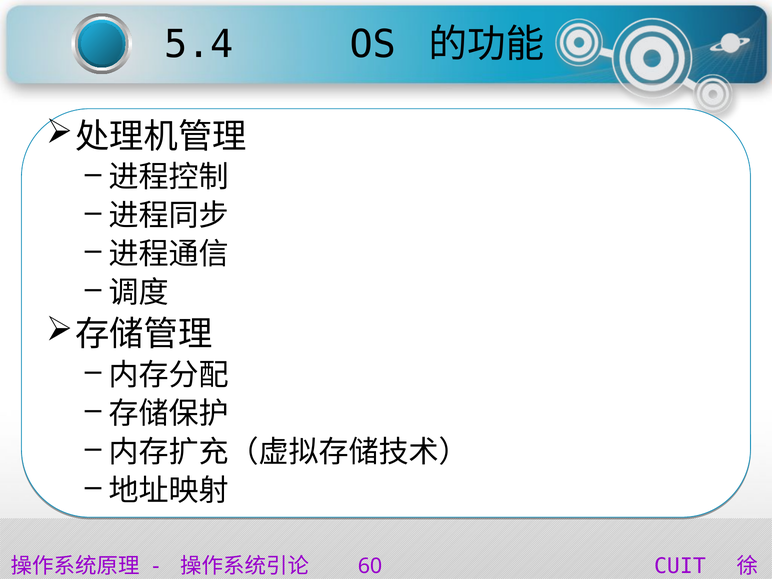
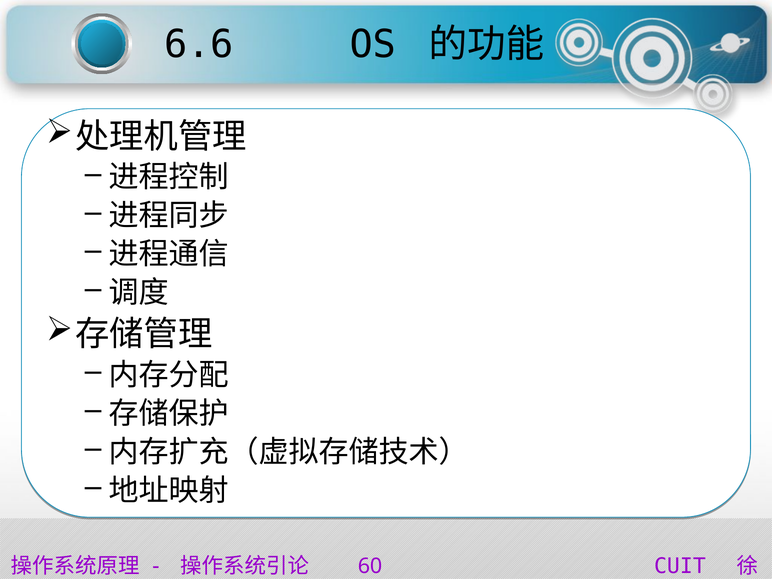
5.4: 5.4 -> 6.6 (199, 45)
